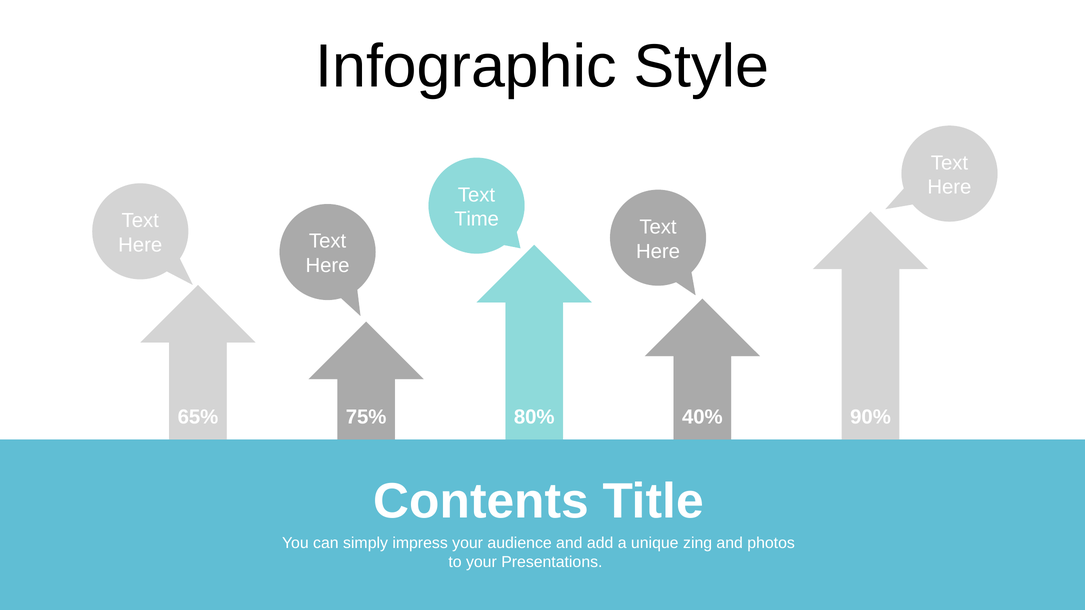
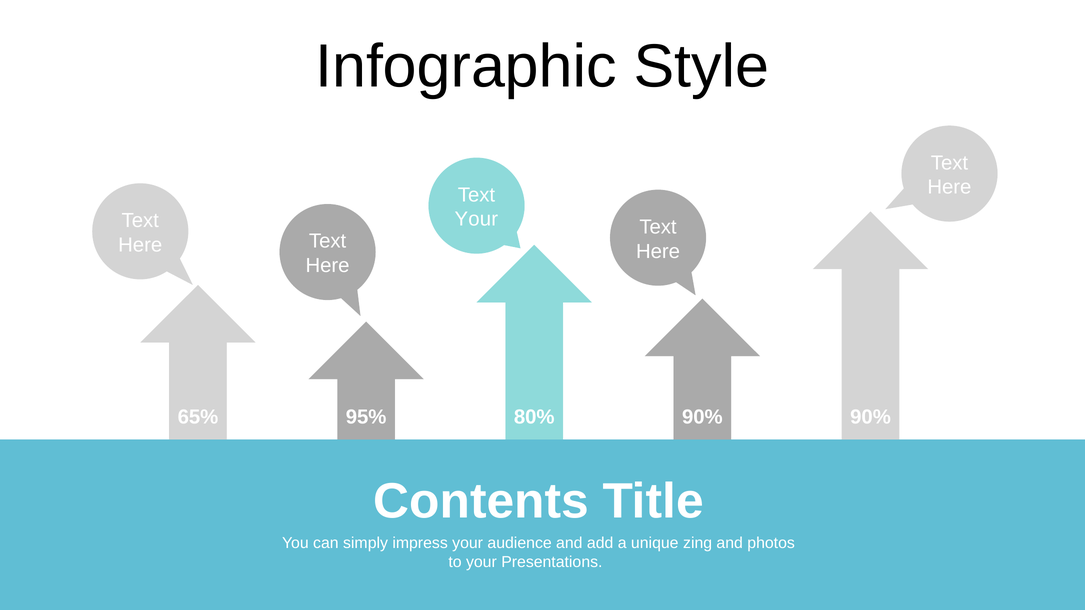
Time: Time -> Your (476, 219)
75%: 75% -> 95% (366, 417)
80% 40%: 40% -> 90% (702, 417)
